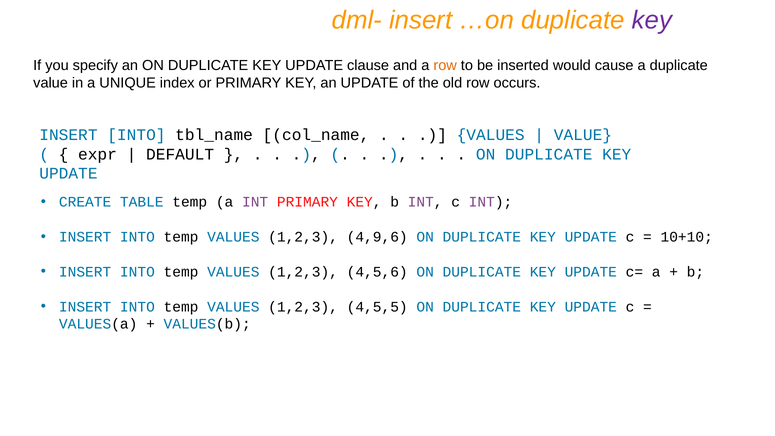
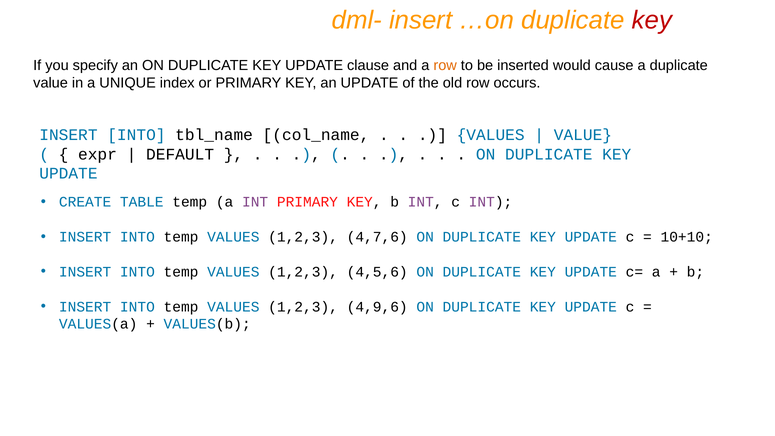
key colour: purple -> red (652, 20)
4,9,6: 4,9,6 -> 4,7,6 (377, 237)
4,5,5: 4,5,5 -> 4,9,6 (377, 307)
